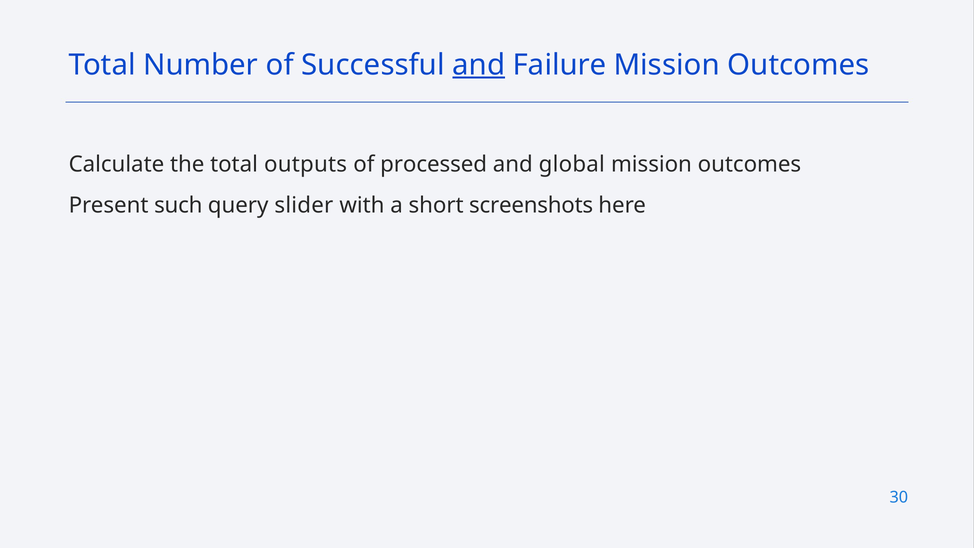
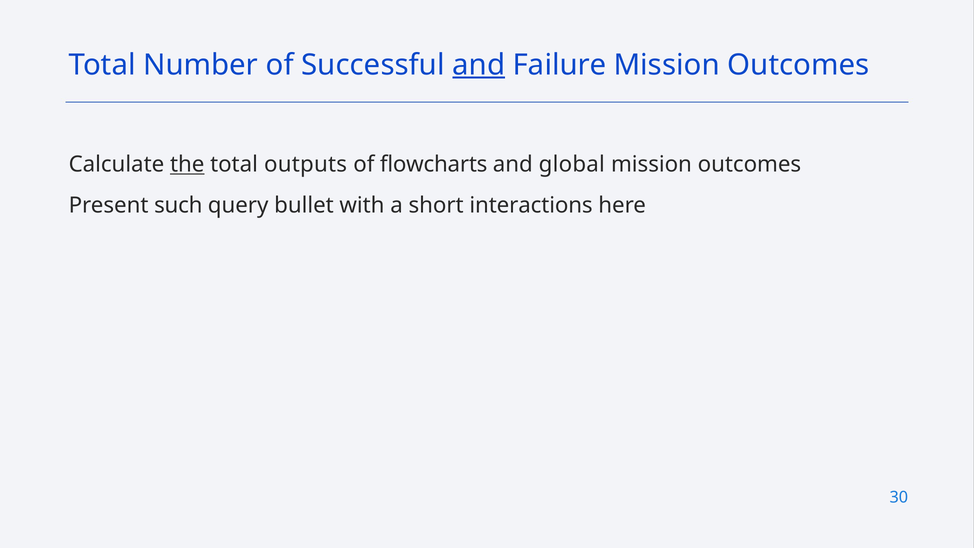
the underline: none -> present (187, 164)
processed: processed -> flowcharts (434, 164)
slider: slider -> bullet (304, 205)
screenshots: screenshots -> interactions (531, 205)
